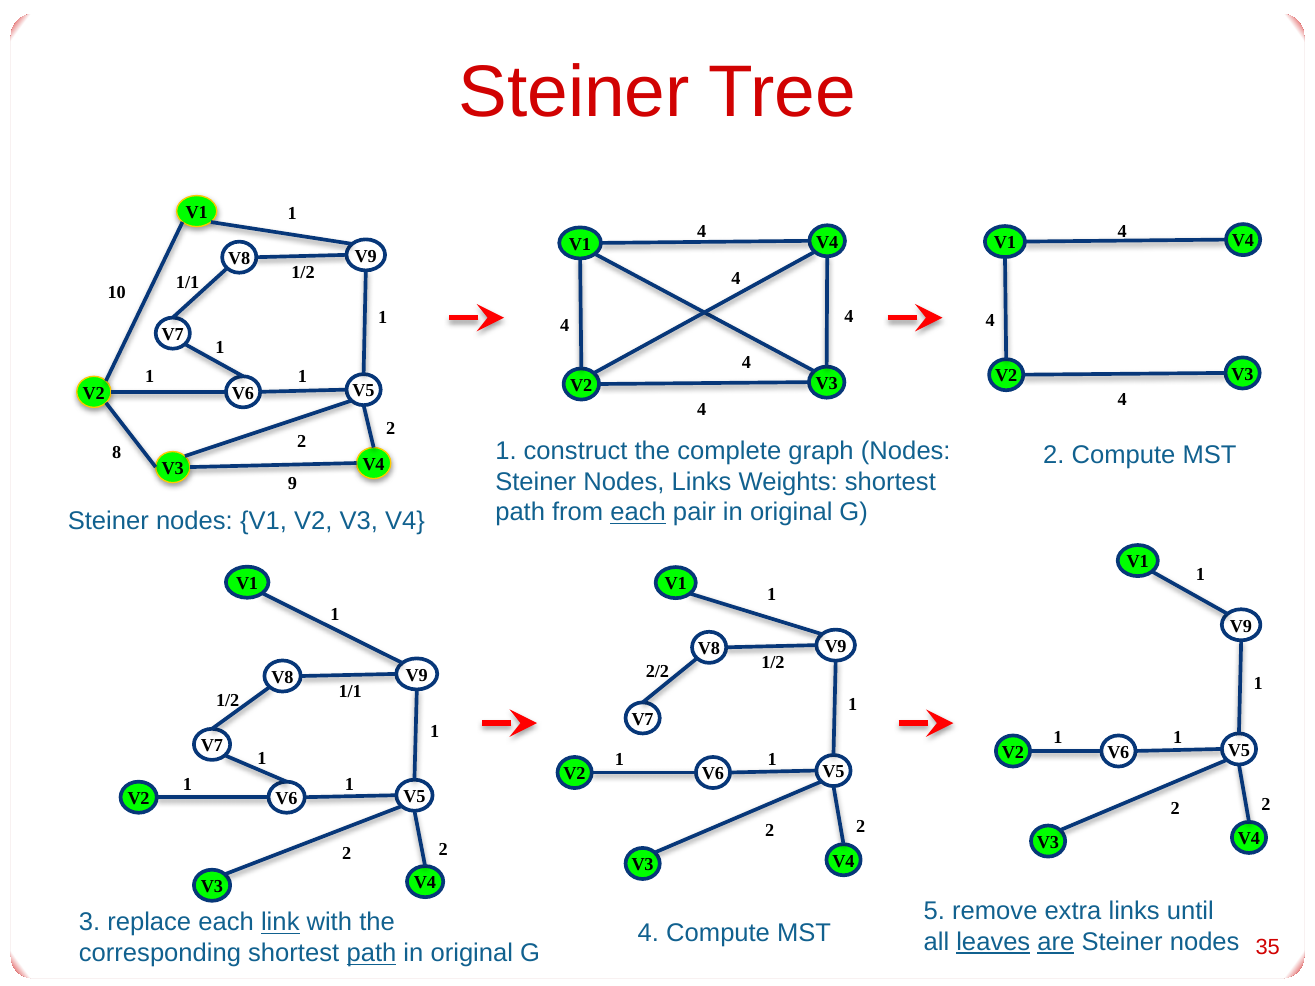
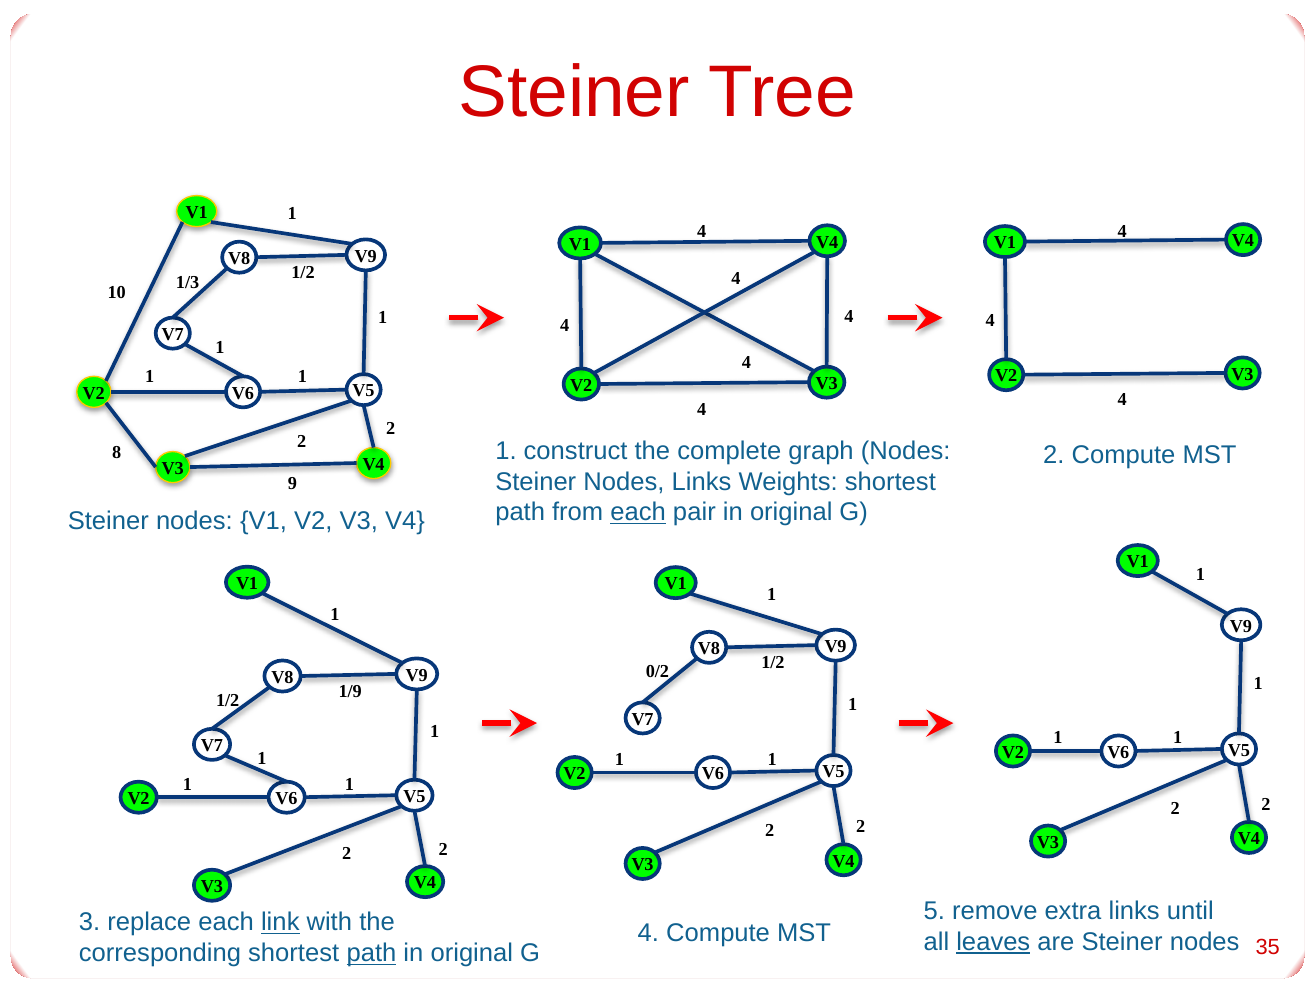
1/1: 1/1 -> 1/3 (188, 283)
2/2: 2/2 -> 0/2 (657, 672)
1/1: 1/1 -> 1/9 (350, 691)
are underline: present -> none (1056, 942)
